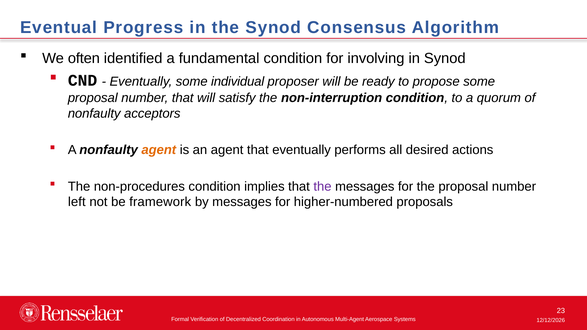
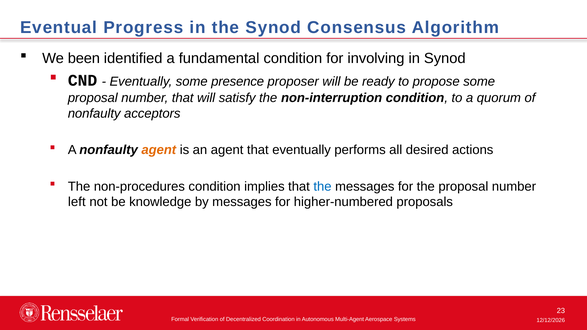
often: often -> been (84, 58)
individual: individual -> presence (238, 82)
the colour: purple -> blue (322, 186)
framework: framework -> knowledge (160, 202)
